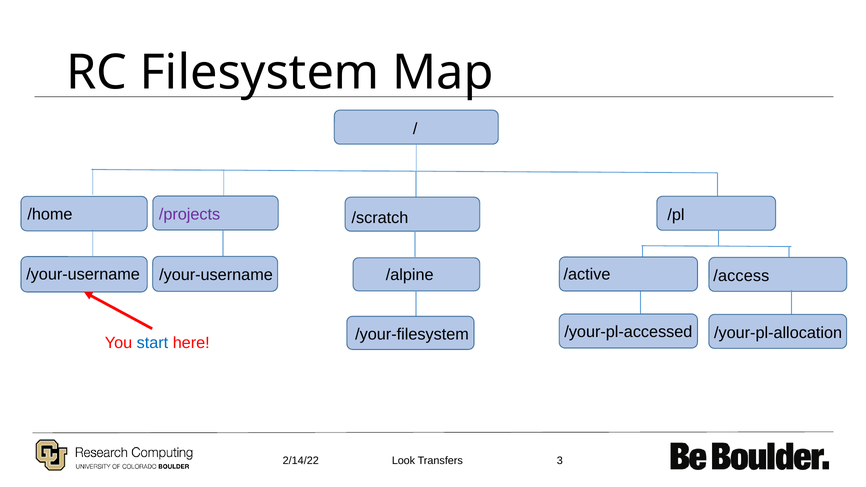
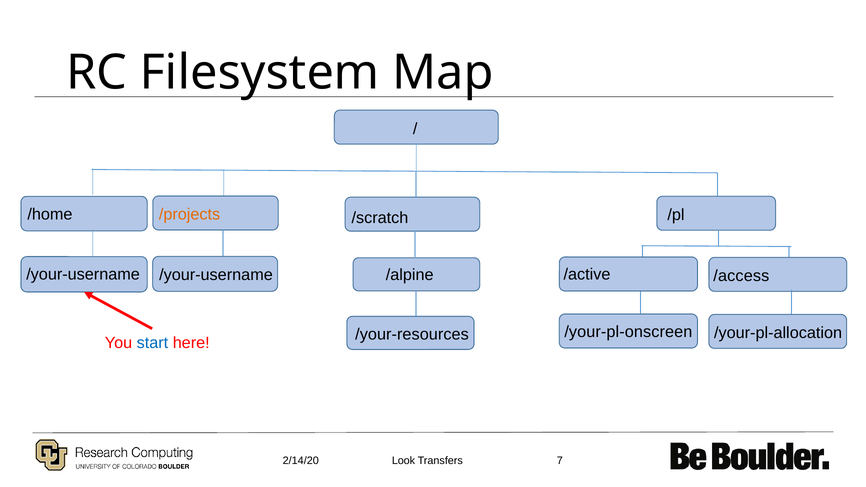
/projects colour: purple -> orange (190, 214)
/your-pl-accessed: /your-pl-accessed -> /your-pl-onscreen (628, 332)
/your-filesystem: /your-filesystem -> /your-resources (412, 335)
2/14/22: 2/14/22 -> 2/14/20 (301, 461)
3: 3 -> 7 (560, 461)
